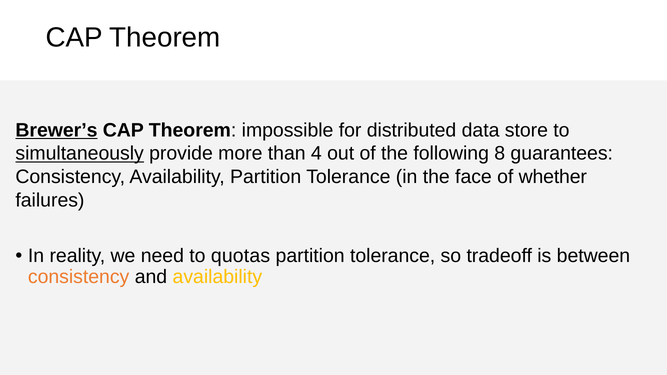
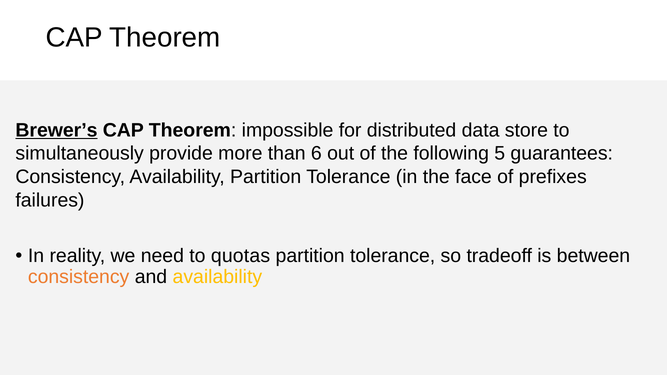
simultaneously underline: present -> none (80, 154)
4: 4 -> 6 (316, 154)
8: 8 -> 5 (500, 154)
whether: whether -> prefixes (553, 177)
